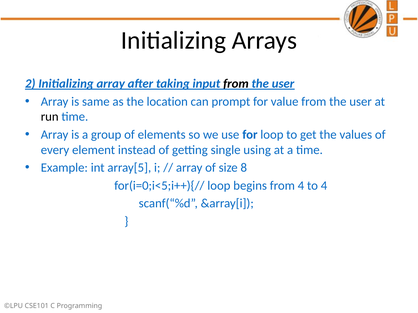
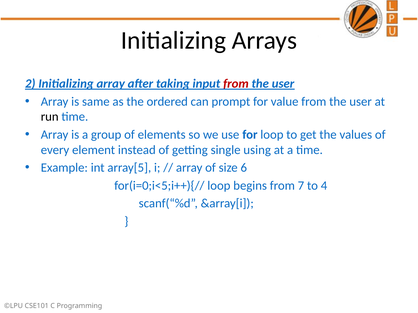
from colour: black -> red (236, 84)
location: location -> ordered (167, 102)
8: 8 -> 6 (244, 168)
from 4: 4 -> 7 (301, 186)
